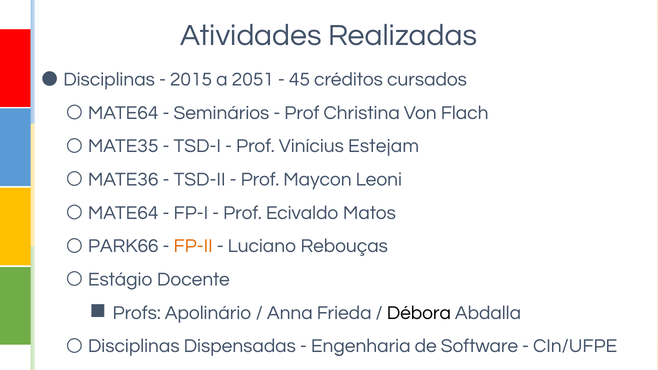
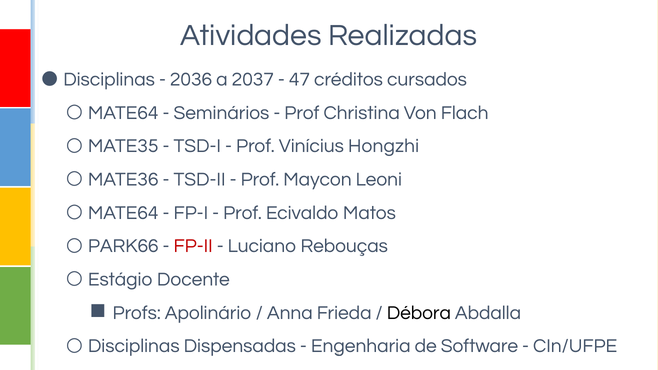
2015: 2015 -> 2036 (191, 80)
2051: 2051 -> 2037 (253, 80)
45: 45 -> 47 (299, 80)
Estejam: Estejam -> Hongzhi (384, 146)
FP-II colour: orange -> red (193, 246)
